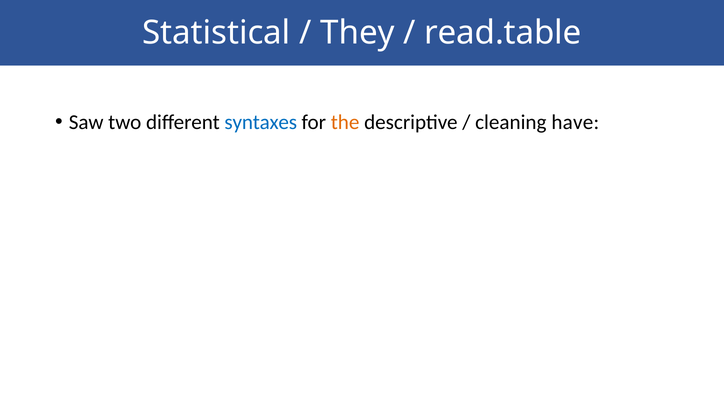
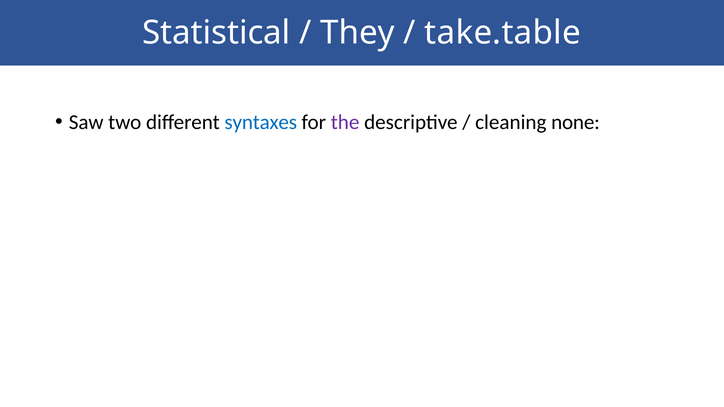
read.table: read.table -> take.table (503, 33)
the colour: orange -> purple (345, 122)
have: have -> none (576, 122)
